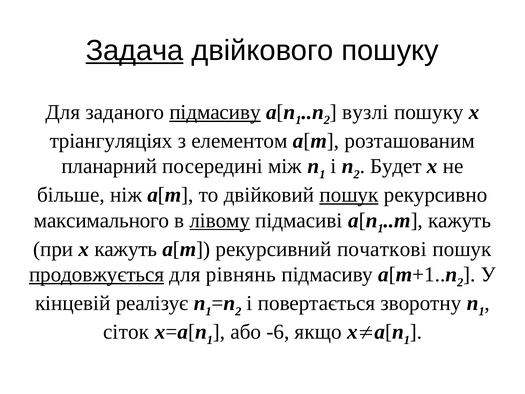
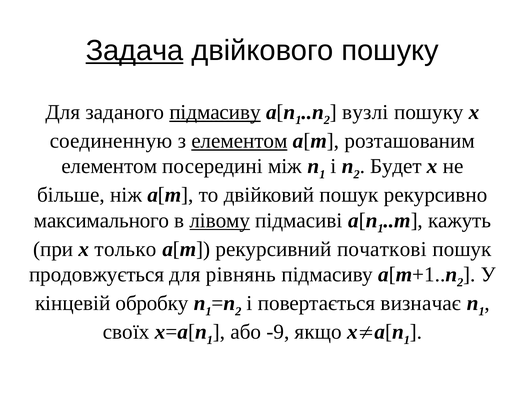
тріангуляціях: тріангуляціях -> соединенную (111, 141)
елементом underline: none -> present (239, 141)
планарний: планарний -> елементом (109, 166)
пошук underline: present -> none (349, 195)
x кажуть: кажуть -> только (126, 249)
продовжується underline: present -> none (97, 274)
реалізує: реалізує -> обробку (152, 303)
зворотну: зворотну -> визначає (421, 303)
сіток: сіток -> своїх (126, 332)
-6: -6 -> -9 (278, 332)
